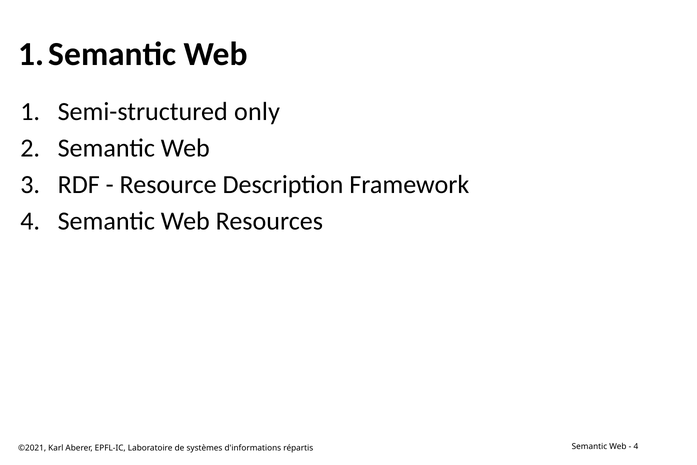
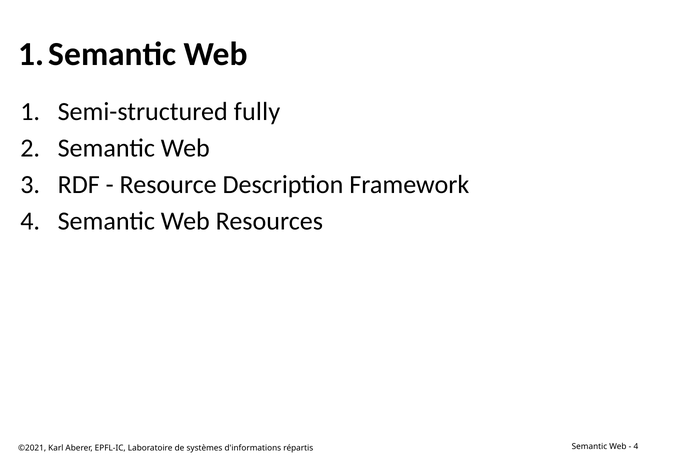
only: only -> fully (257, 112)
